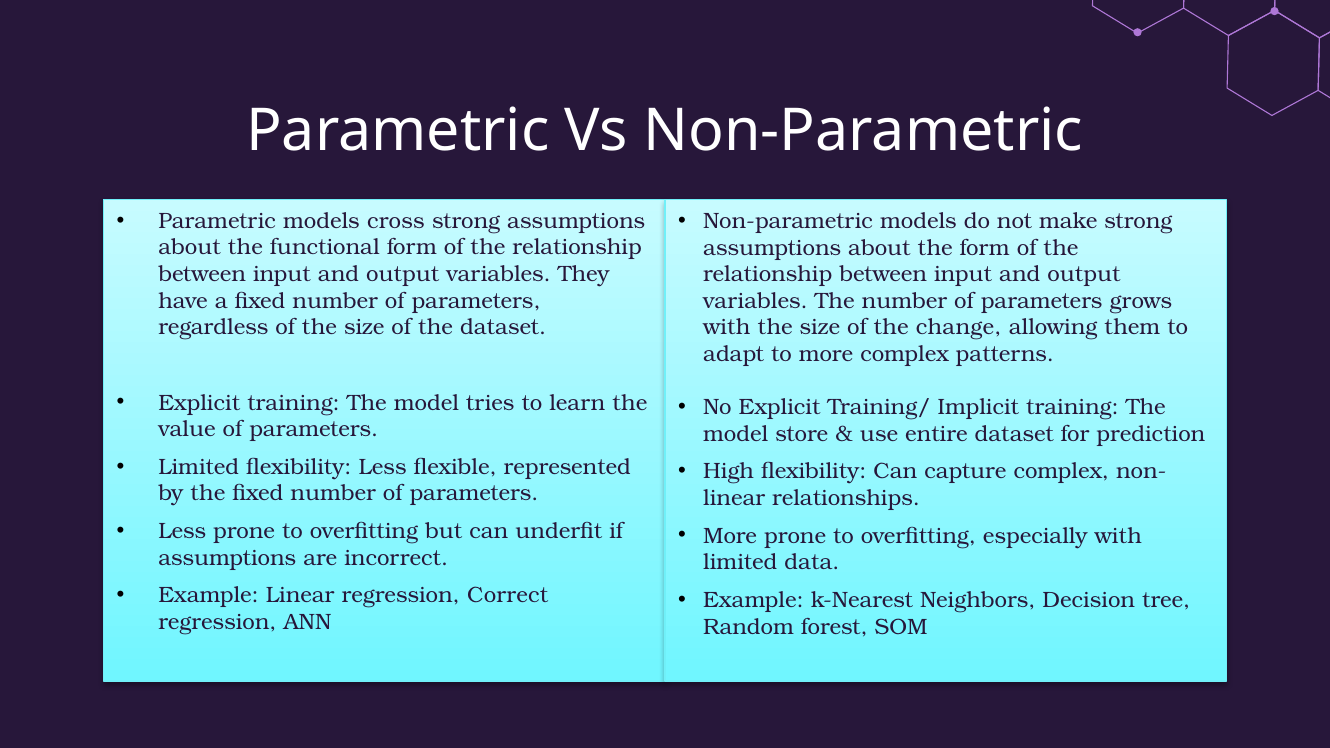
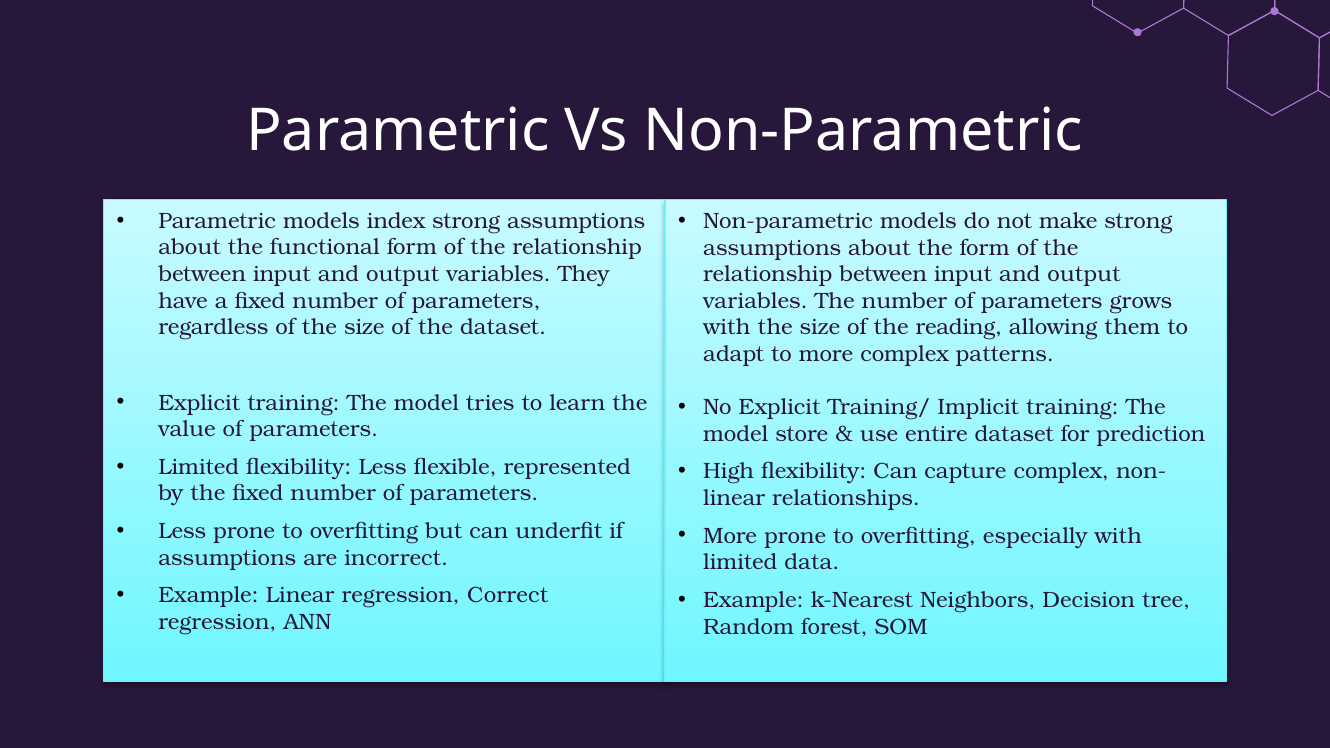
cross: cross -> index (396, 221)
change: change -> reading (959, 328)
